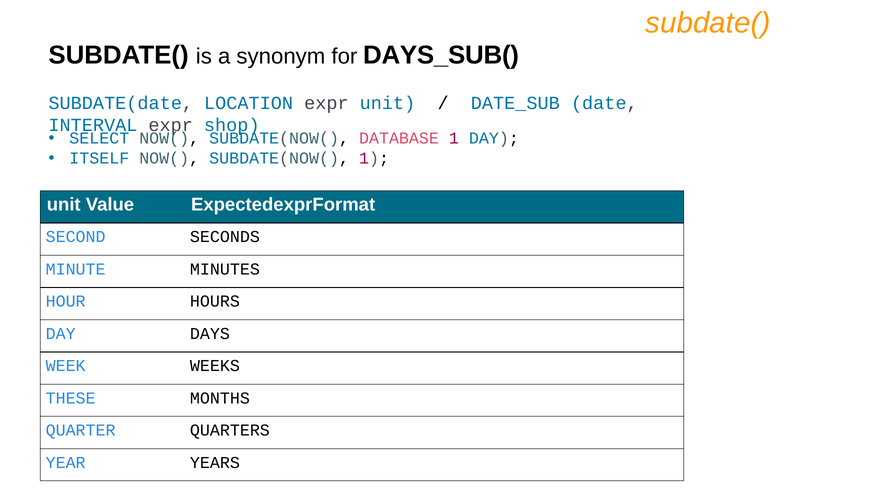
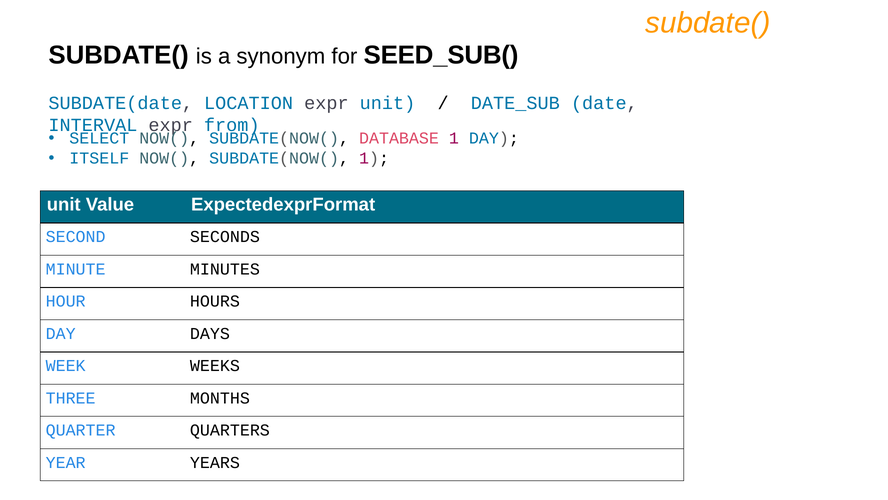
DAYS_SUB(: DAYS_SUB( -> SEED_SUB( (441, 55)
shop: shop -> from (232, 125)
THESE: THESE -> THREE (71, 398)
